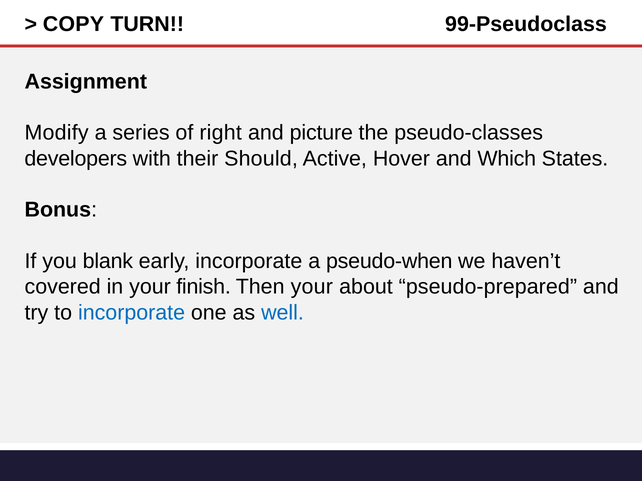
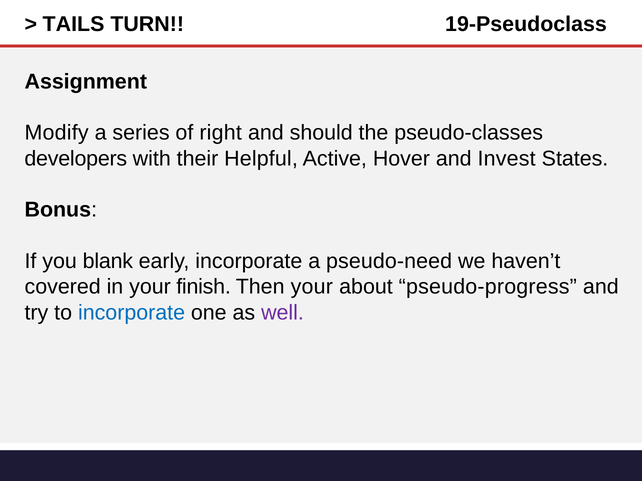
COPY: COPY -> TAILS (74, 24)
99-Pseudoclass: 99-Pseudoclass -> 19-Pseudoclass (526, 24)
picture: picture -> should (321, 133)
Should: Should -> Helpful (261, 159)
Which: Which -> Invest (507, 159)
pseudo-when: pseudo-when -> pseudo-need (389, 261)
pseudo-prepared: pseudo-prepared -> pseudo-progress (488, 287)
well colour: blue -> purple (283, 313)
